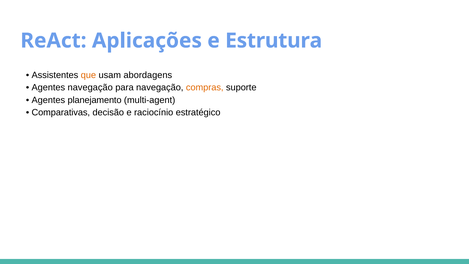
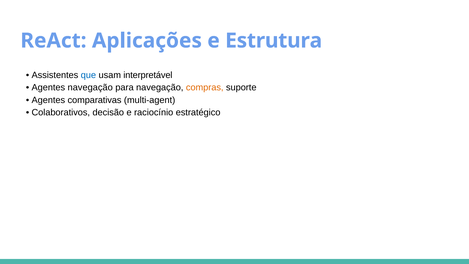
que colour: orange -> blue (88, 75)
abordagens: abordagens -> interpretável (148, 75)
planejamento: planejamento -> comparativas (95, 100)
Comparativas: Comparativas -> Colaborativos (61, 112)
